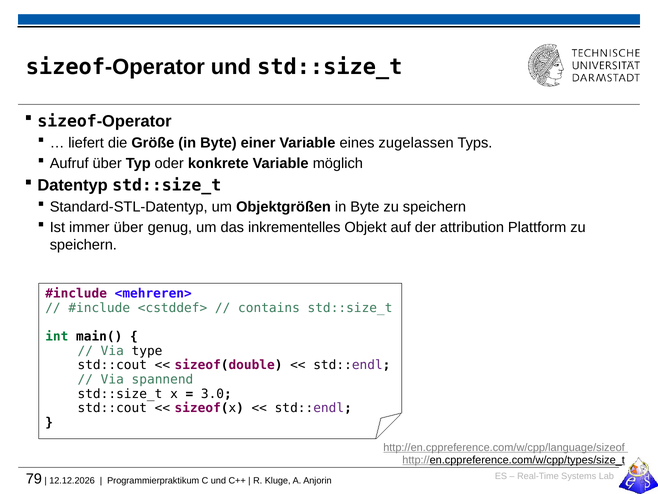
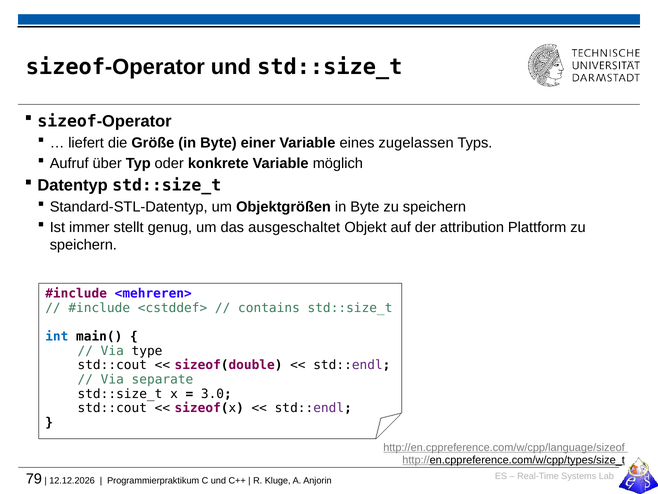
immer über: über -> stellt (129, 227)
inkrementelles: inkrementelles -> ausgeschaltet (294, 227)
int colour: green -> blue (57, 336)
spannend: spannend -> separate (162, 379)
